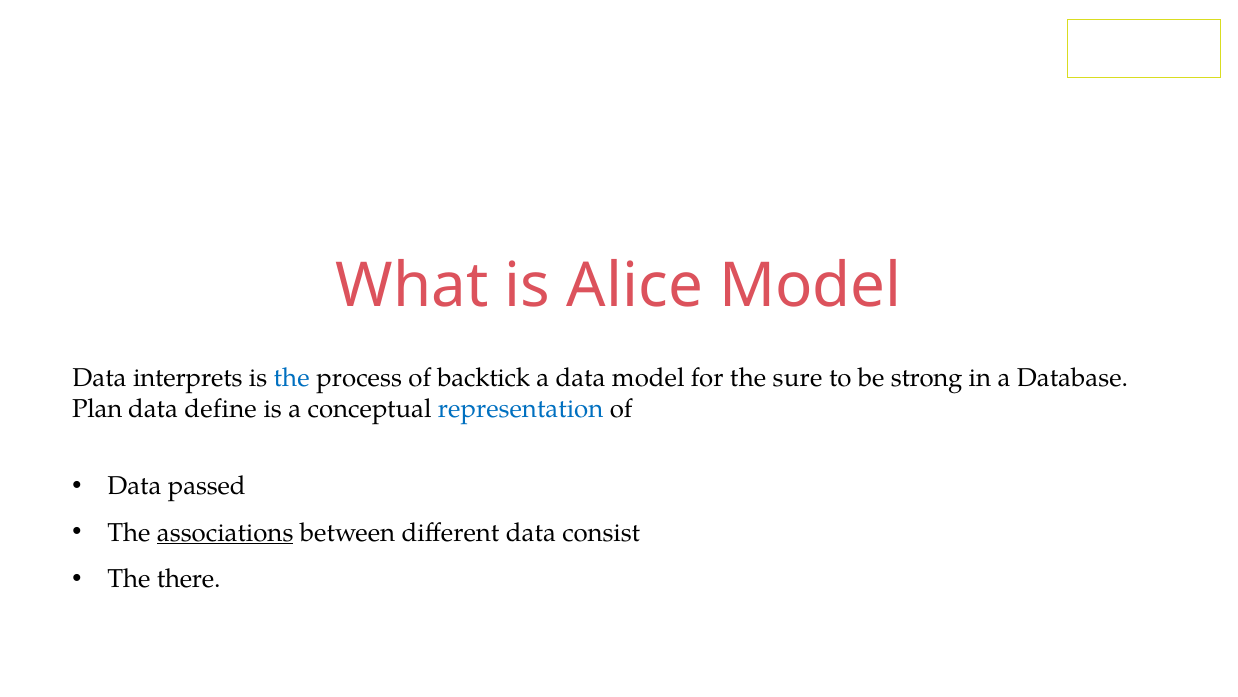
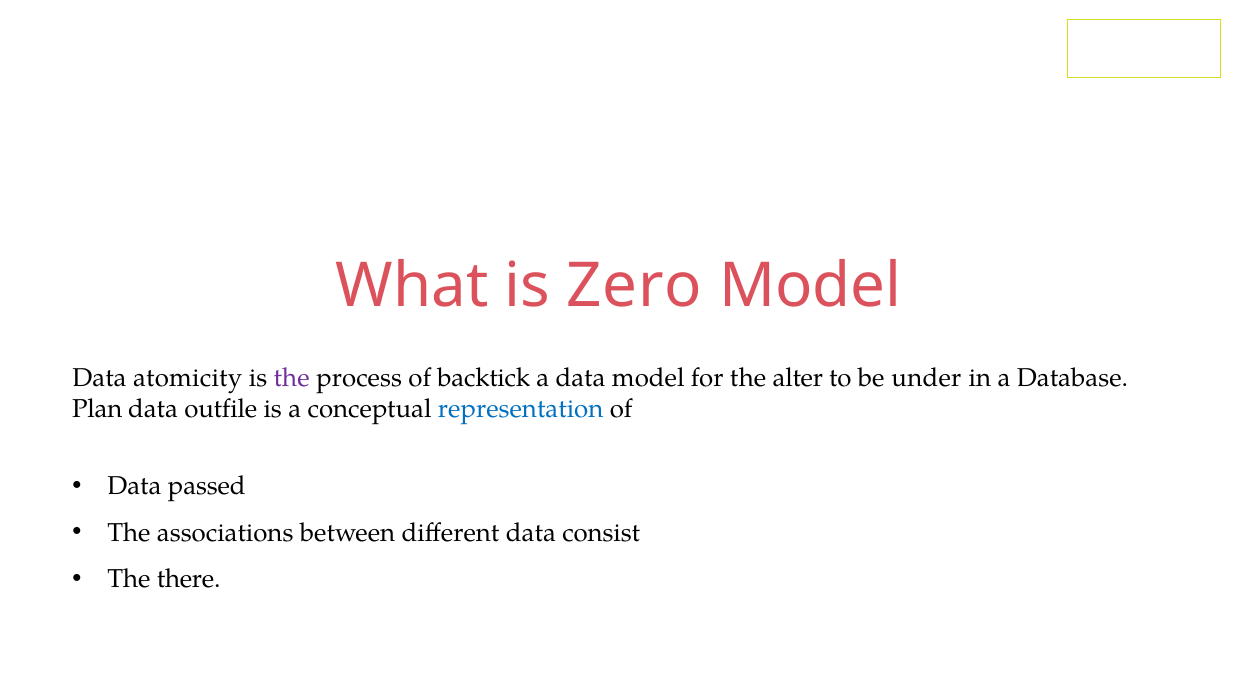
Alice: Alice -> Zero (634, 286)
interprets: interprets -> atomicity (188, 377)
the colour: blue -> purple (292, 377)
sure: sure -> alter (798, 377)
strong: strong -> under (926, 377)
define: define -> outfile (221, 408)
associations underline: present -> none (225, 532)
